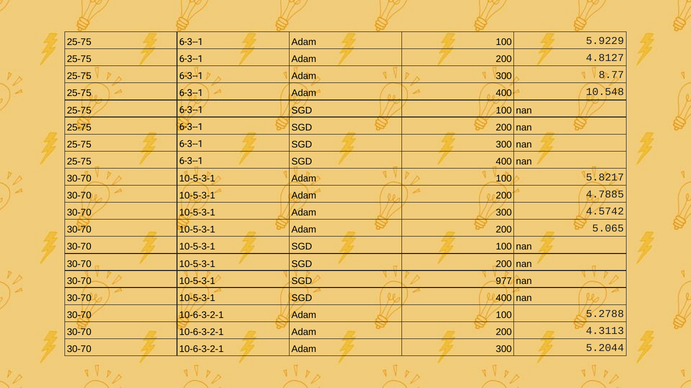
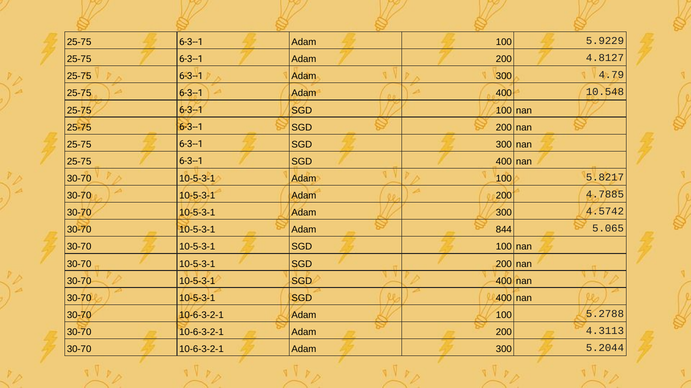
8.77: 8.77 -> 4.79 (611, 75)
200: 200 -> 844 (504, 230)
977: 977 -> 400 (504, 281)
